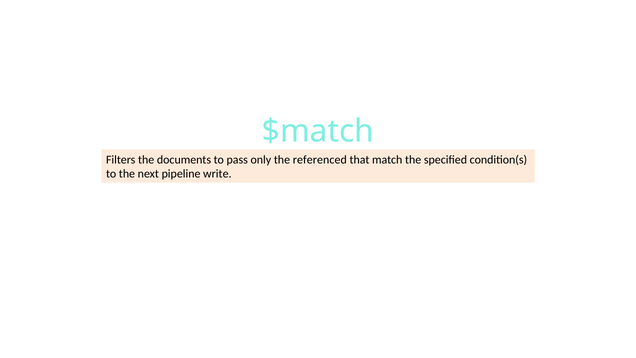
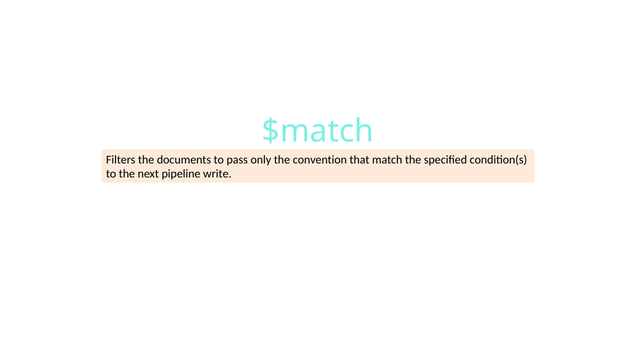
referenced: referenced -> convention (320, 160)
